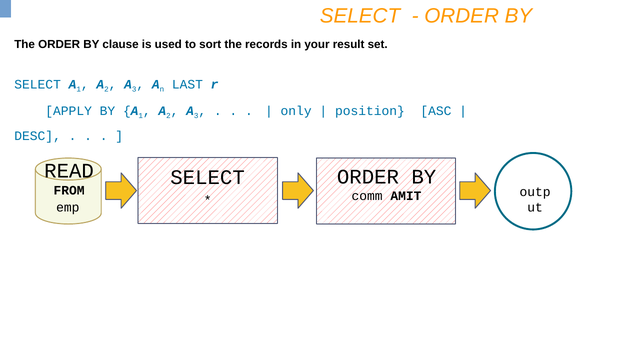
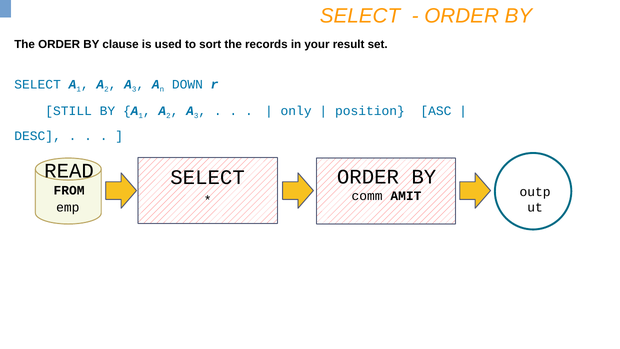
LAST: LAST -> DOWN (187, 84)
APPLY: APPLY -> STILL (69, 111)
